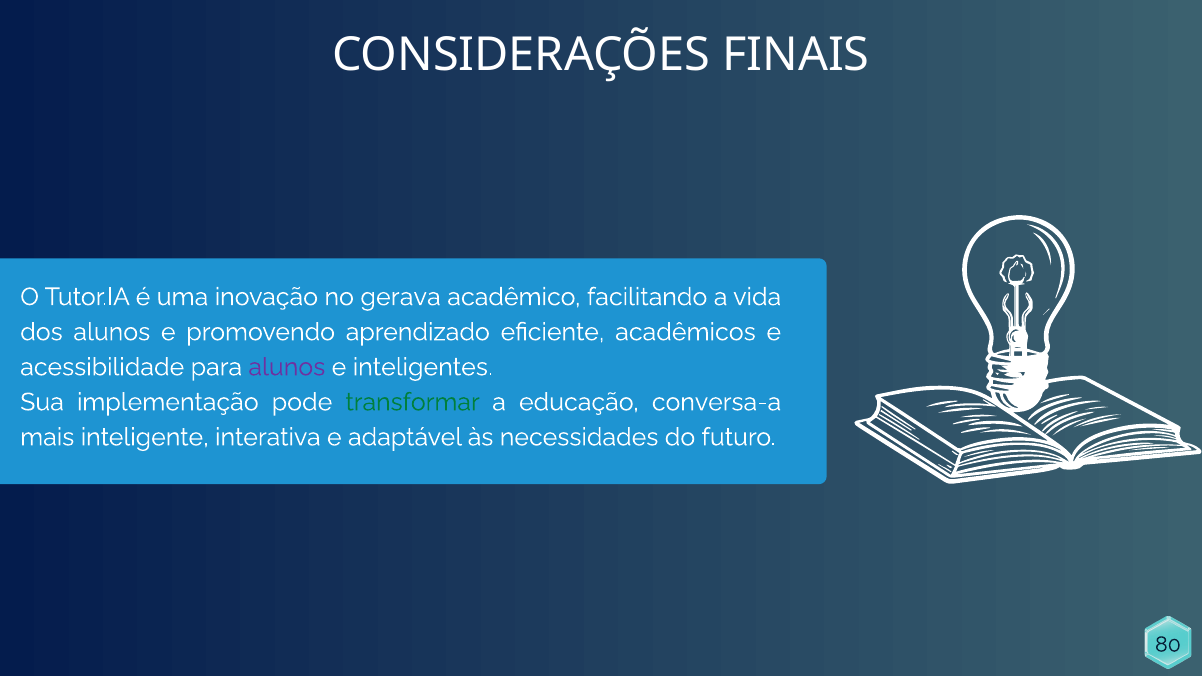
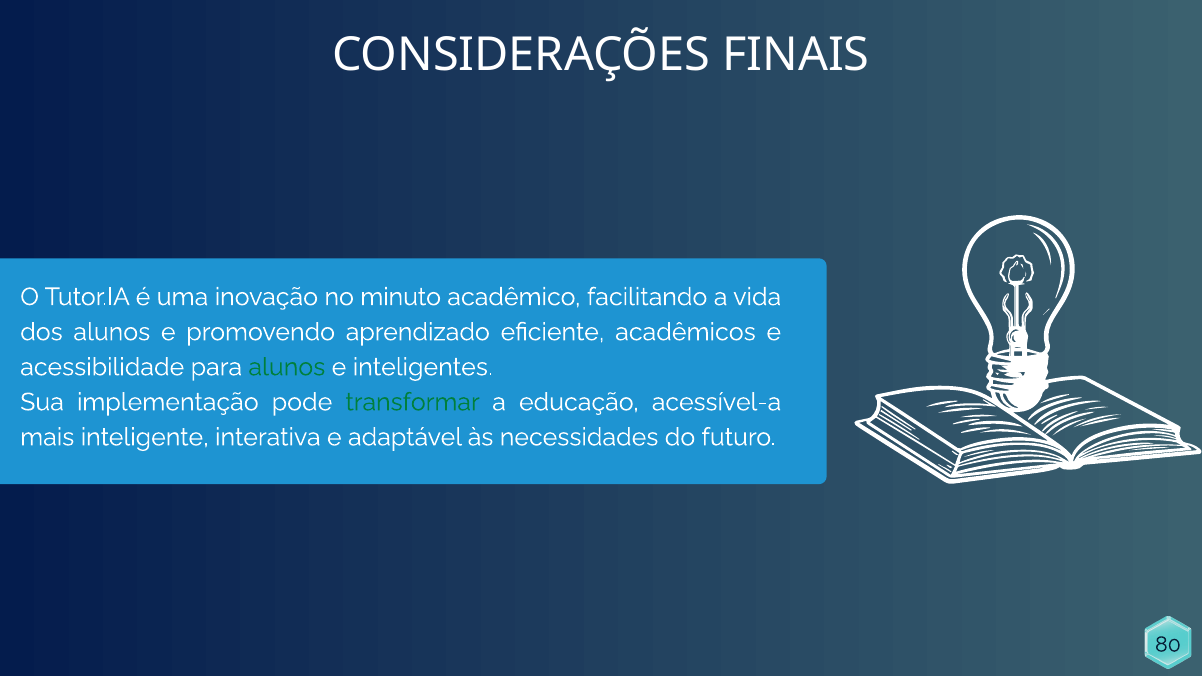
gerava: gerava -> minuto (401, 297)
alunos colour: purple -> green (287, 367)
conversa-a: conversa-a -> acessível-a (717, 402)
